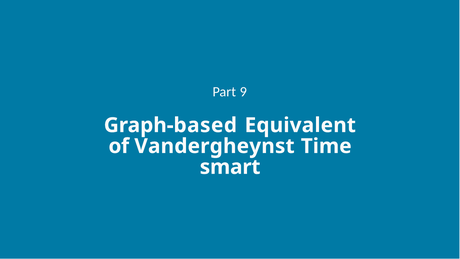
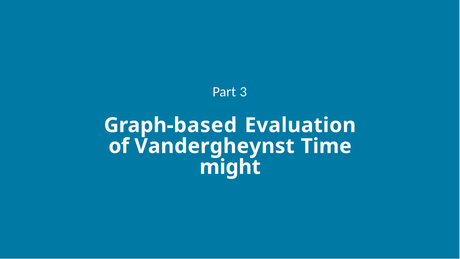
9: 9 -> 3 (243, 92)
Equivalent: Equivalent -> Evaluation (300, 125)
smart: smart -> might (230, 167)
